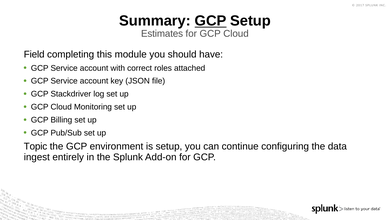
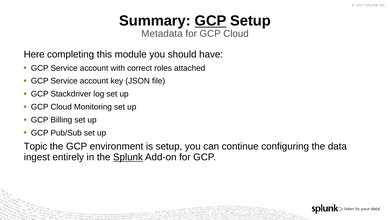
Estimates: Estimates -> Metadata (162, 34)
Field: Field -> Here (34, 54)
Splunk underline: none -> present (128, 157)
